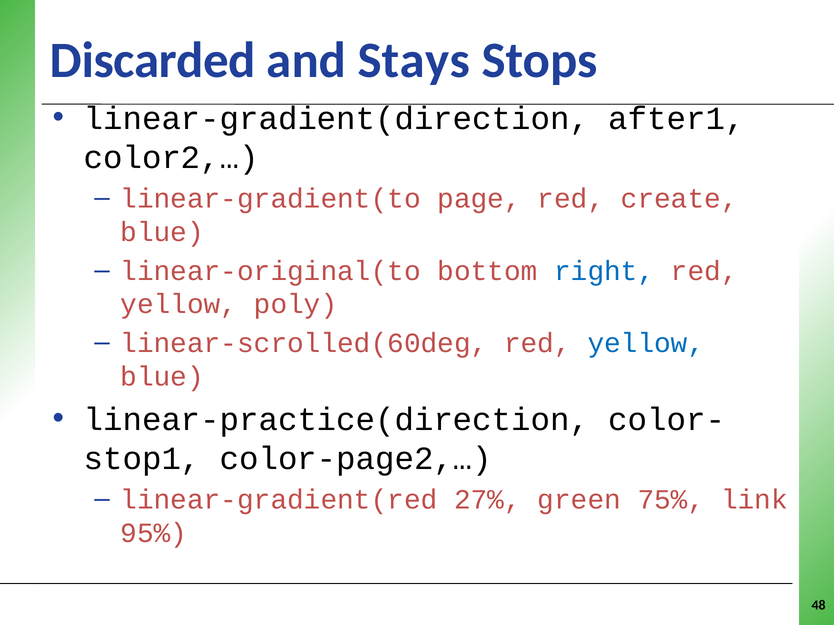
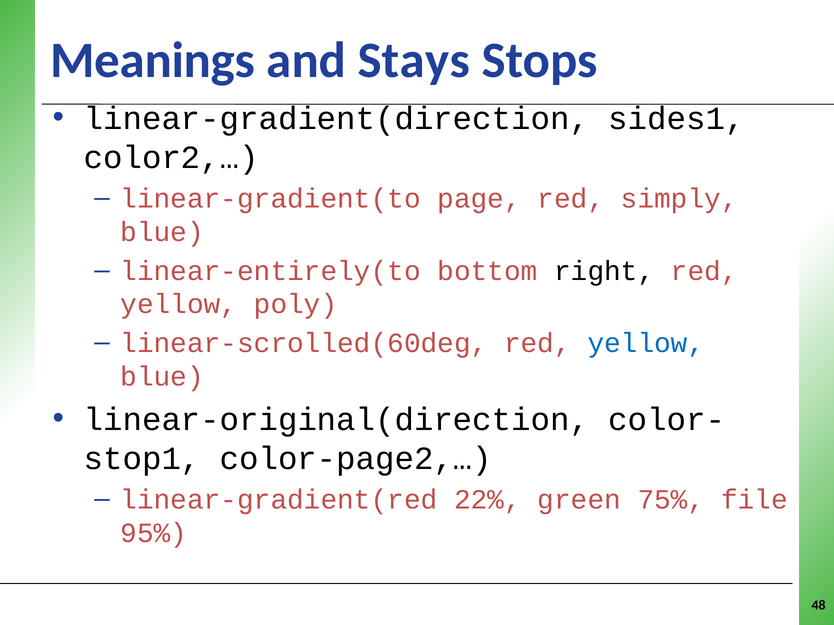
Discarded: Discarded -> Meanings (153, 61)
after1: after1 -> sides1 (676, 119)
create: create -> simply (679, 199)
linear-original(to: linear-original(to -> linear-entirely(to (271, 271)
right colour: blue -> black (604, 271)
linear-practice(direction: linear-practice(direction -> linear-original(direction (336, 420)
27%: 27% -> 22% (487, 500)
link: link -> file (754, 500)
